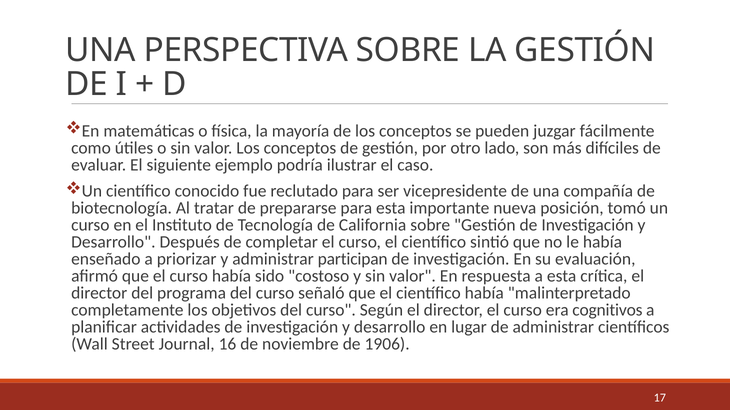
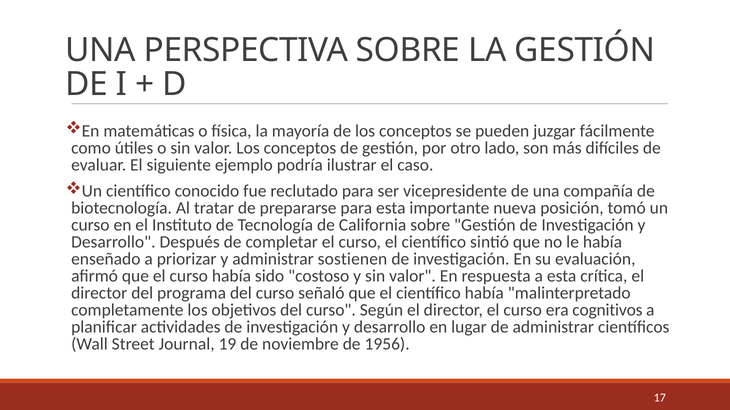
participan: participan -> sostienen (352, 259)
16: 16 -> 19 (227, 344)
1906: 1906 -> 1956 (387, 344)
